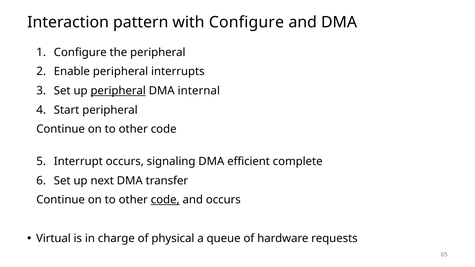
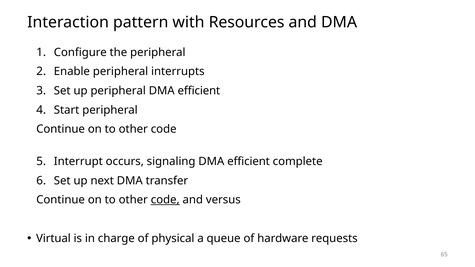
with Configure: Configure -> Resources (247, 22)
peripheral underline: present -> none (118, 91)
internal: internal -> efficient (199, 91)
and occurs: occurs -> versus (223, 200)
